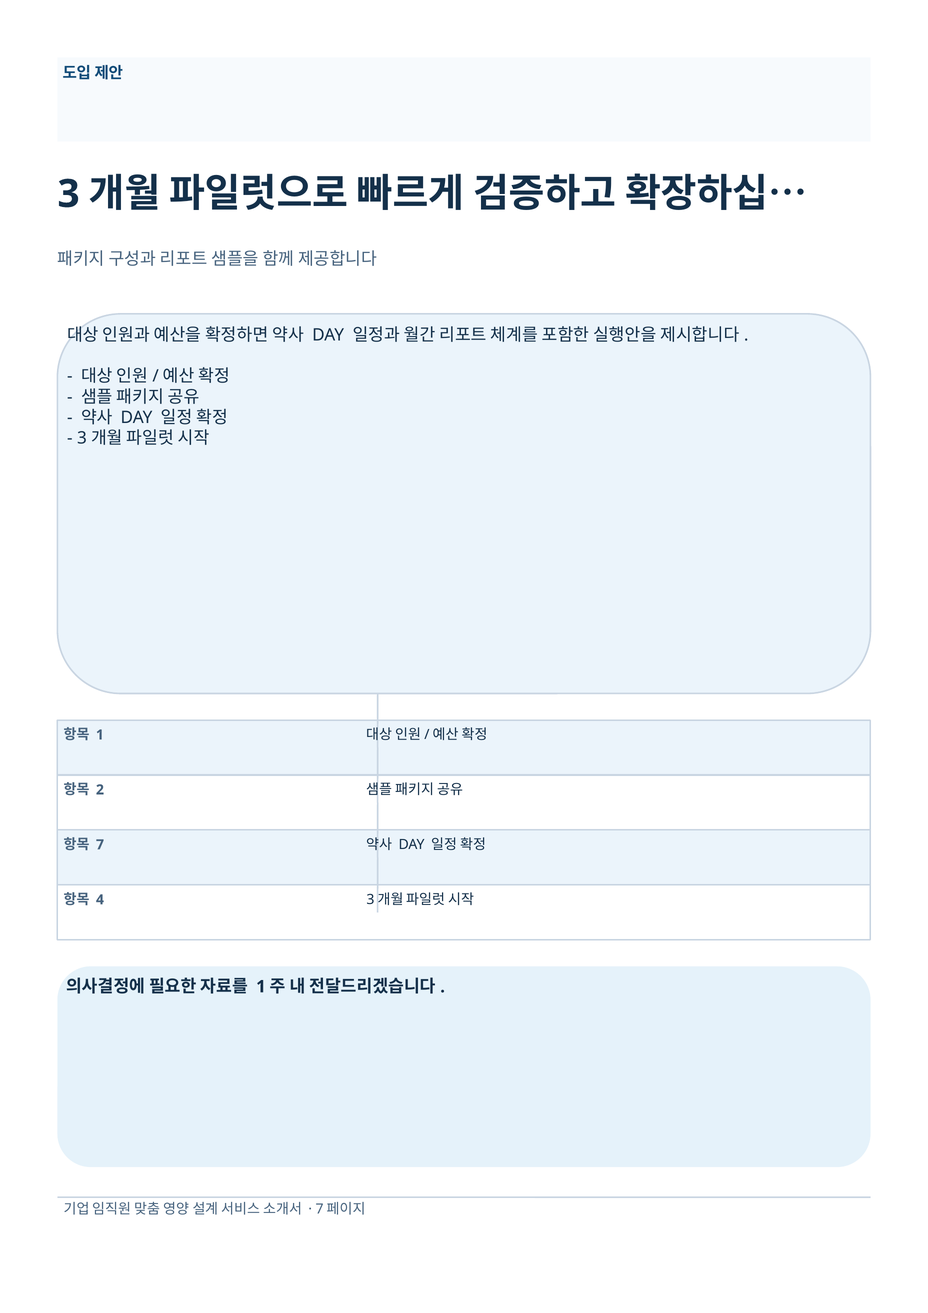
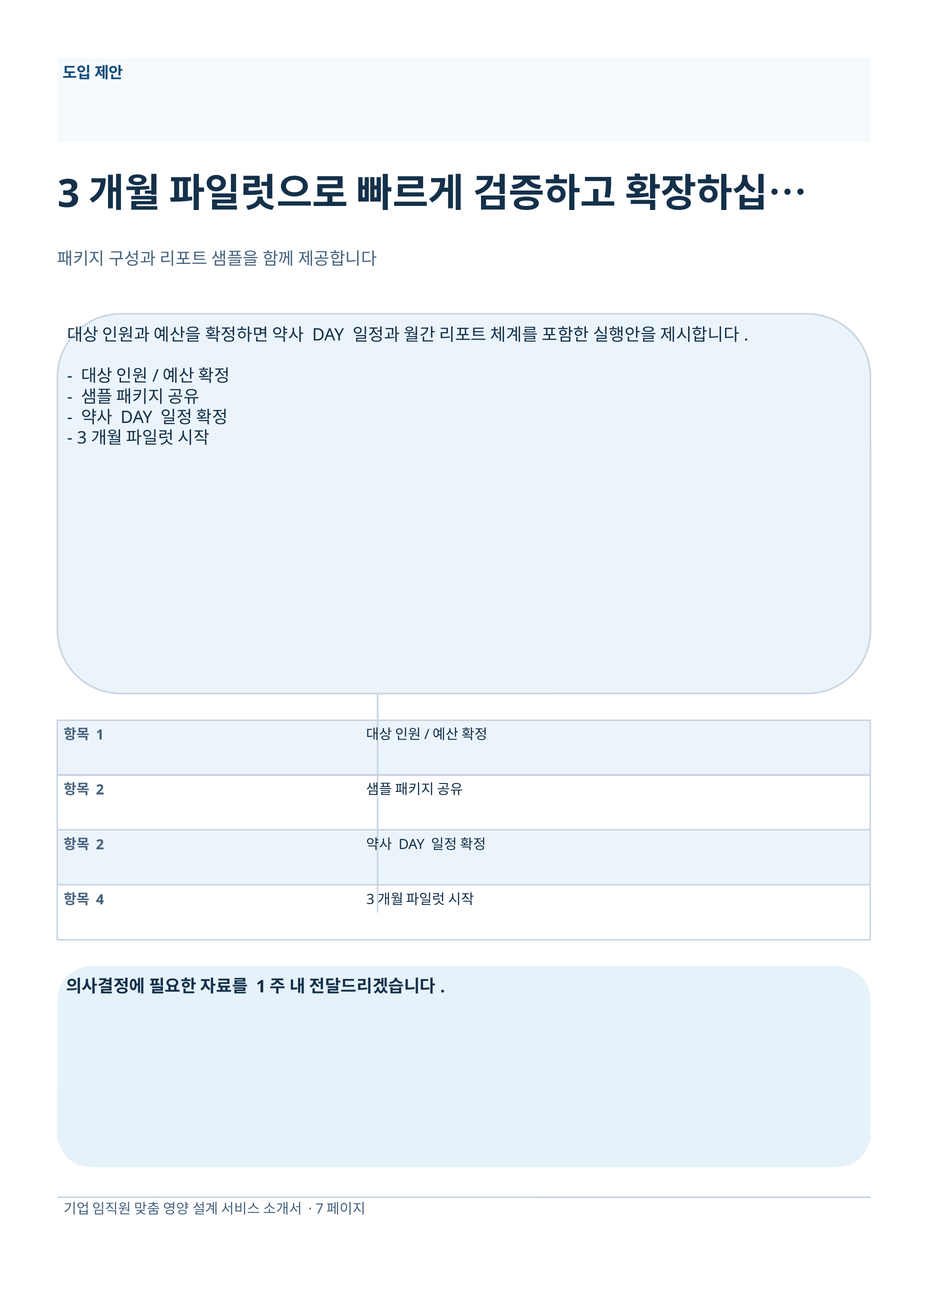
7: 7 -> 2 (100, 844)
